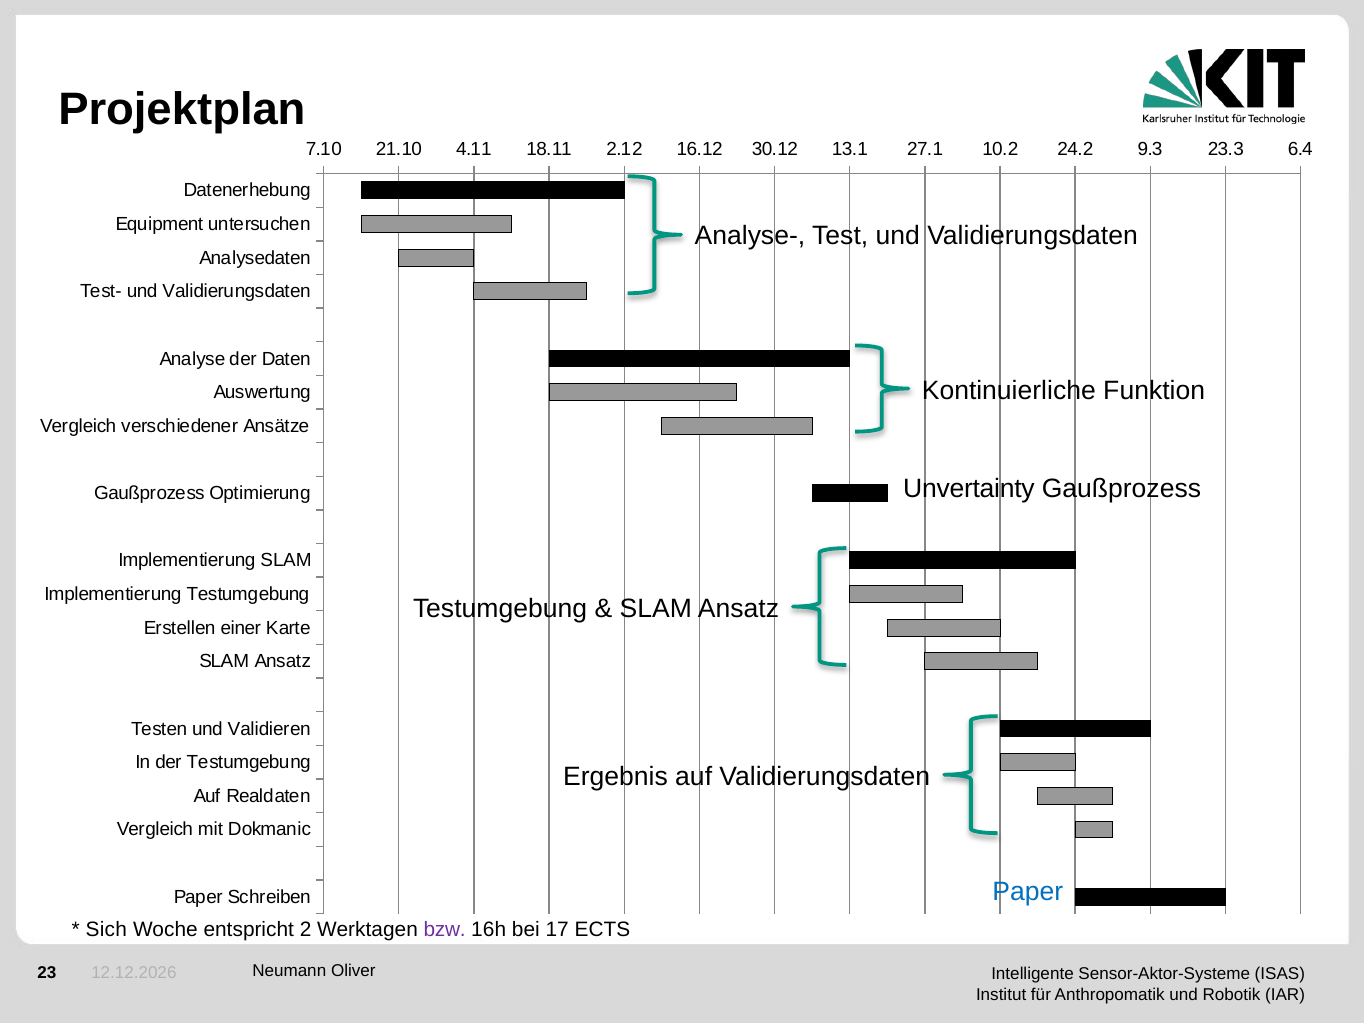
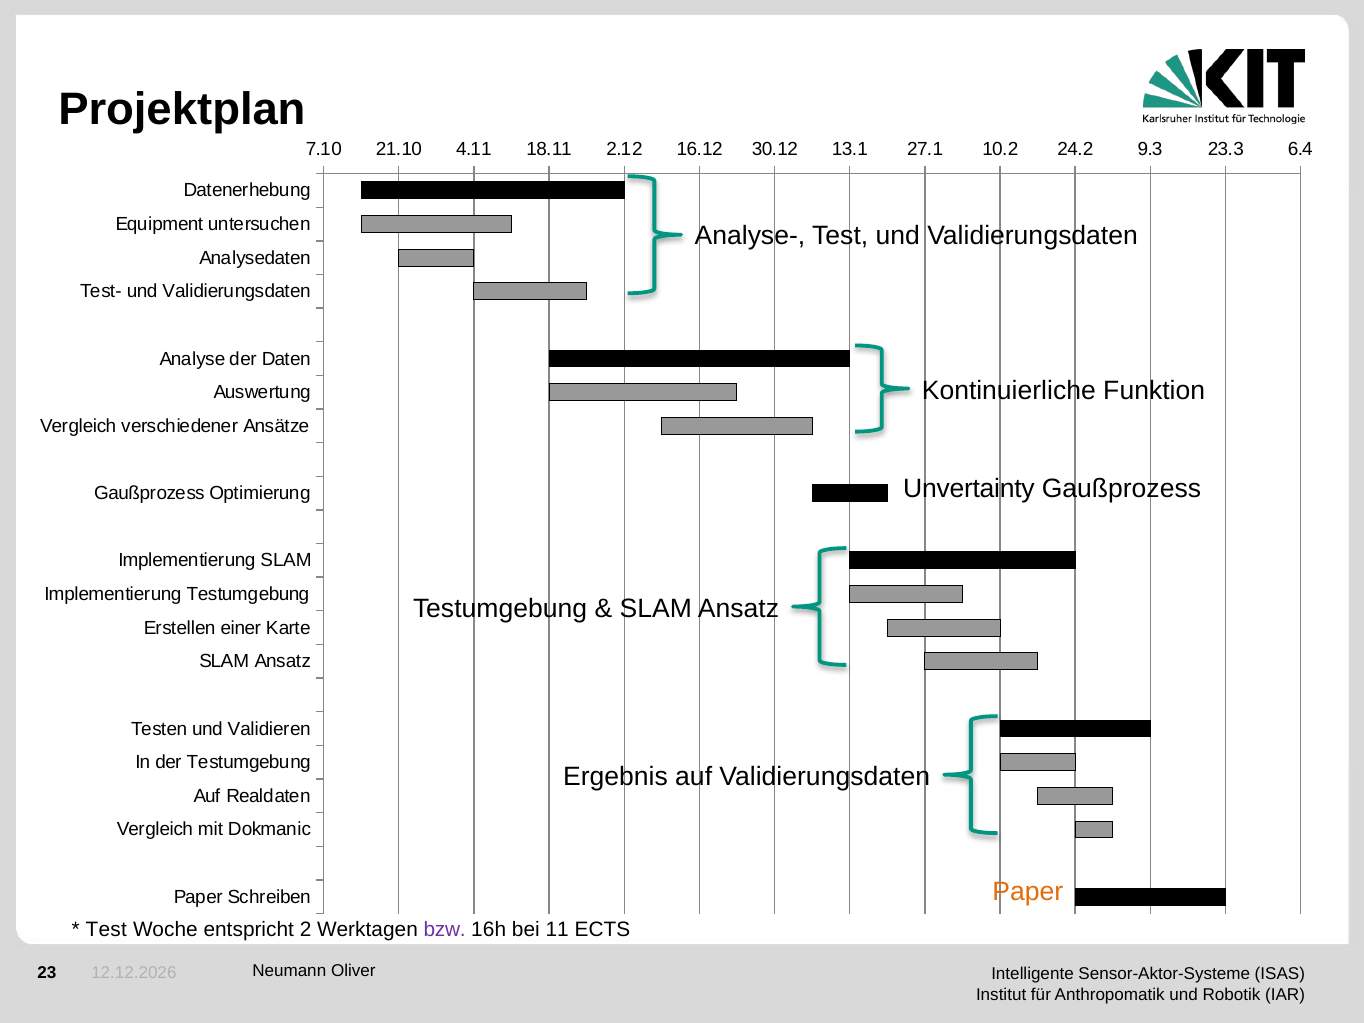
Paper colour: blue -> orange (1028, 892)
Sich: Sich -> Test (106, 930)
17: 17 -> 11 (557, 930)
